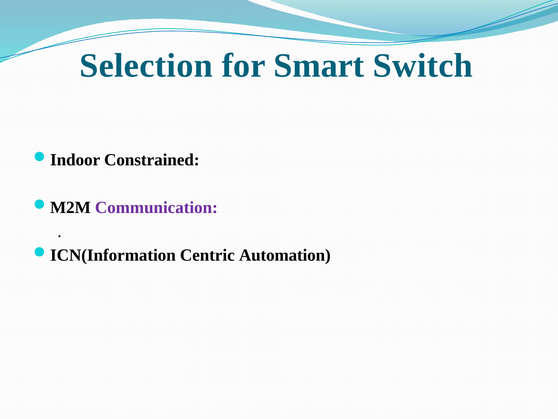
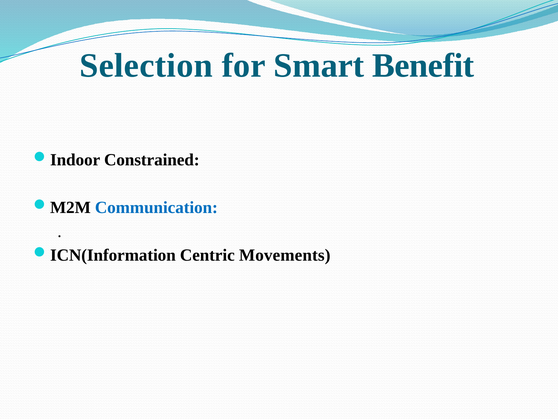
Switch: Switch -> Benefit (423, 66)
Communication colour: purple -> blue (156, 207)
Automation: Automation -> Movements (285, 255)
